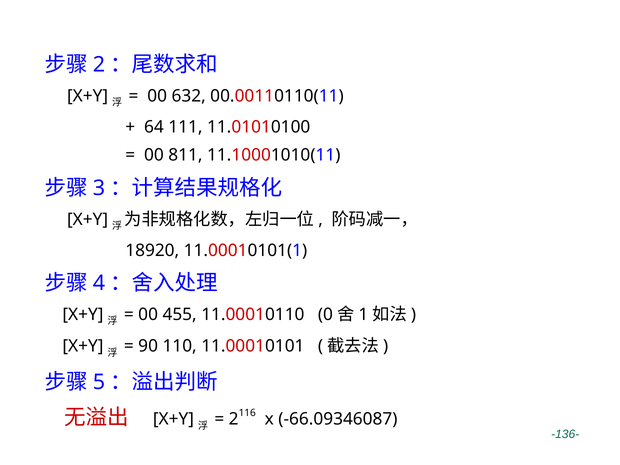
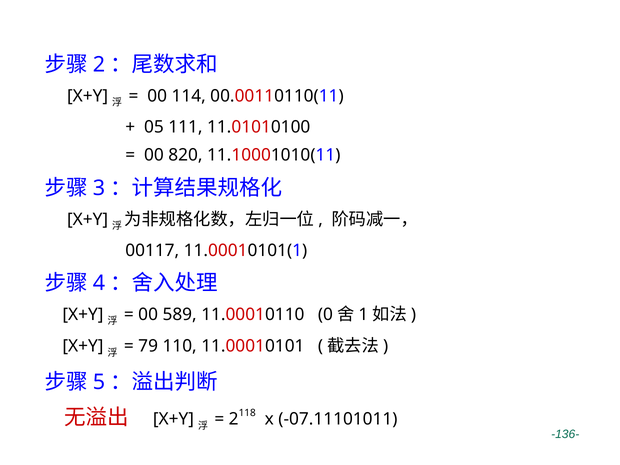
632: 632 -> 114 (189, 96)
64: 64 -> 05 (154, 127)
811: 811 -> 820 (185, 155)
18920: 18920 -> 00117 (152, 250)
455: 455 -> 589 (180, 314)
90: 90 -> 79 (148, 346)
116: 116 -> 118 (247, 413)
-66.09346087: -66.09346087 -> -07.11101011 (338, 419)
